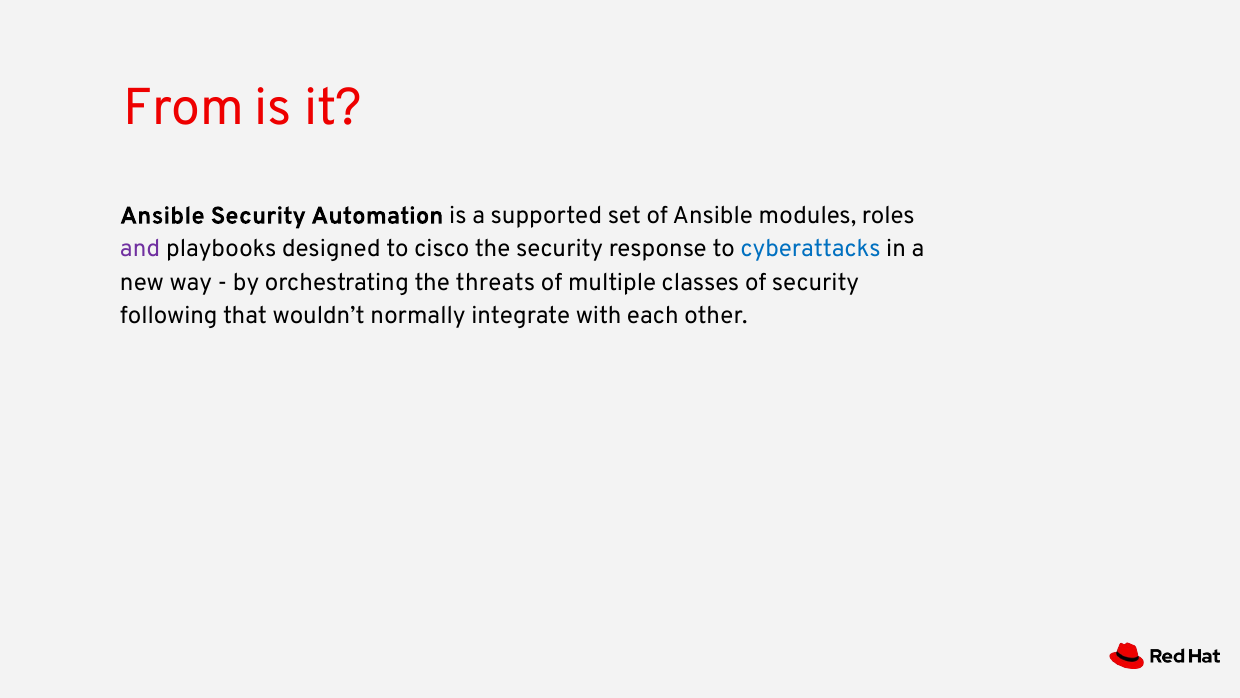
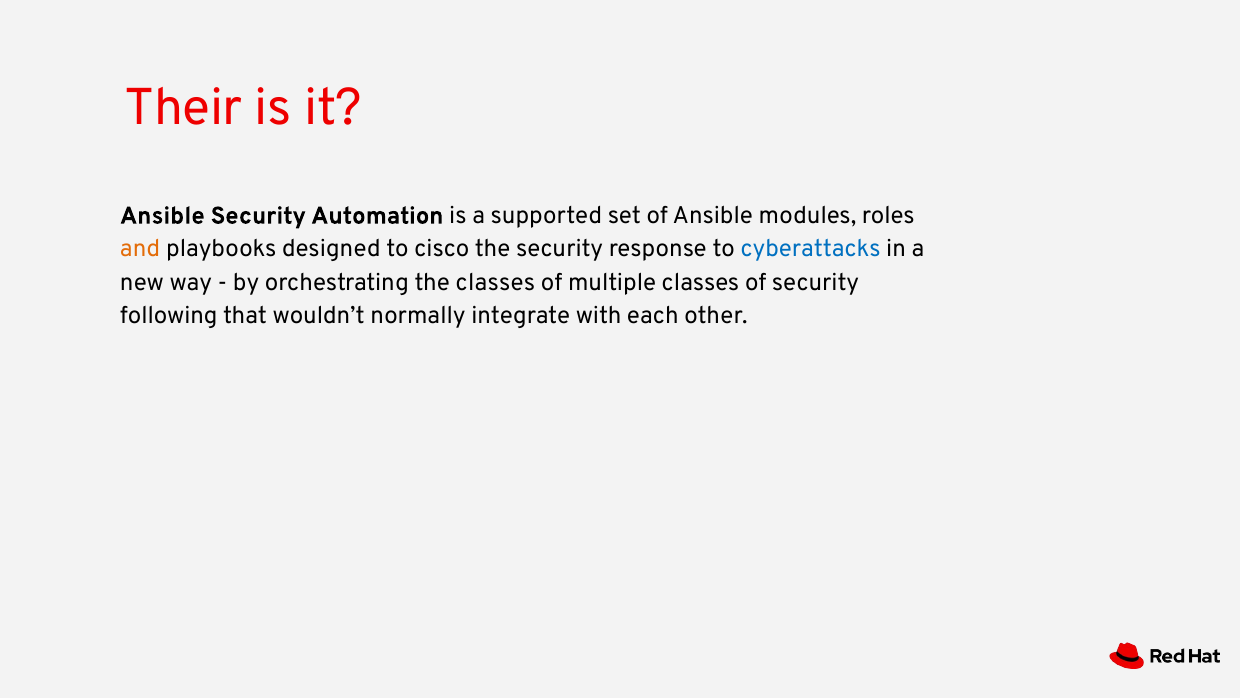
From: From -> Their (184, 108)
and colour: purple -> orange (140, 249)
the threats: threats -> classes (495, 282)
